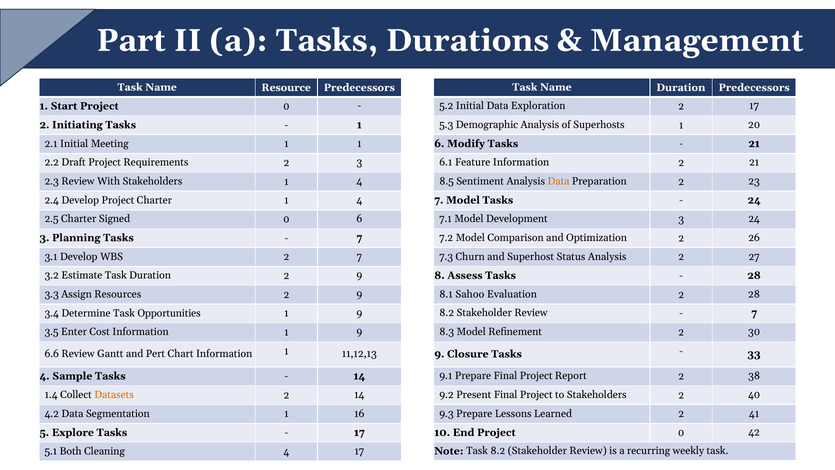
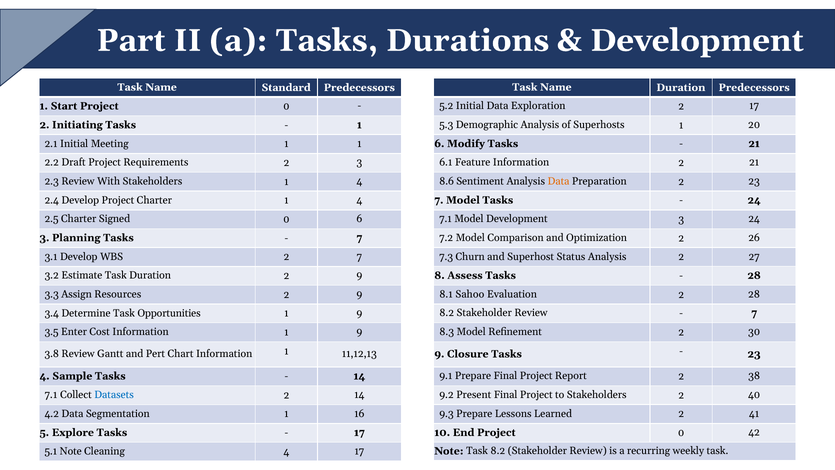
Management: Management -> Development (697, 40)
Resource: Resource -> Standard (286, 87)
8.5: 8.5 -> 8.6 (447, 181)
33: 33 -> 23 (754, 354)
6.6: 6.6 -> 3.8 (52, 354)
1.4: 1.4 -> 7.1 (51, 395)
Datasets colour: orange -> blue (114, 395)
5.1 Both: Both -> Note (71, 451)
